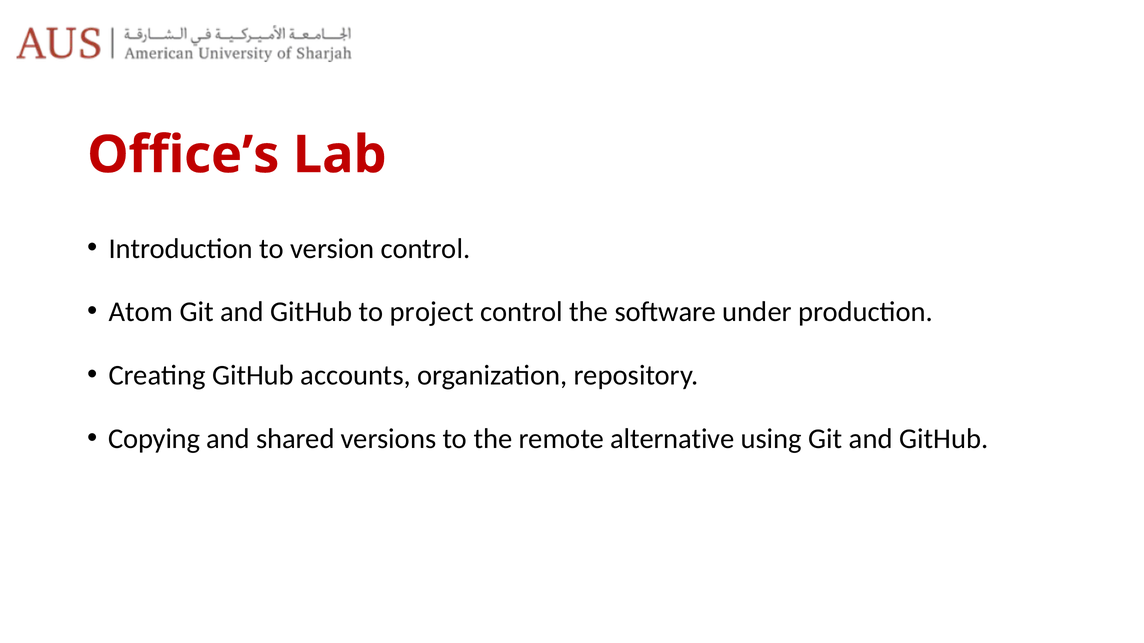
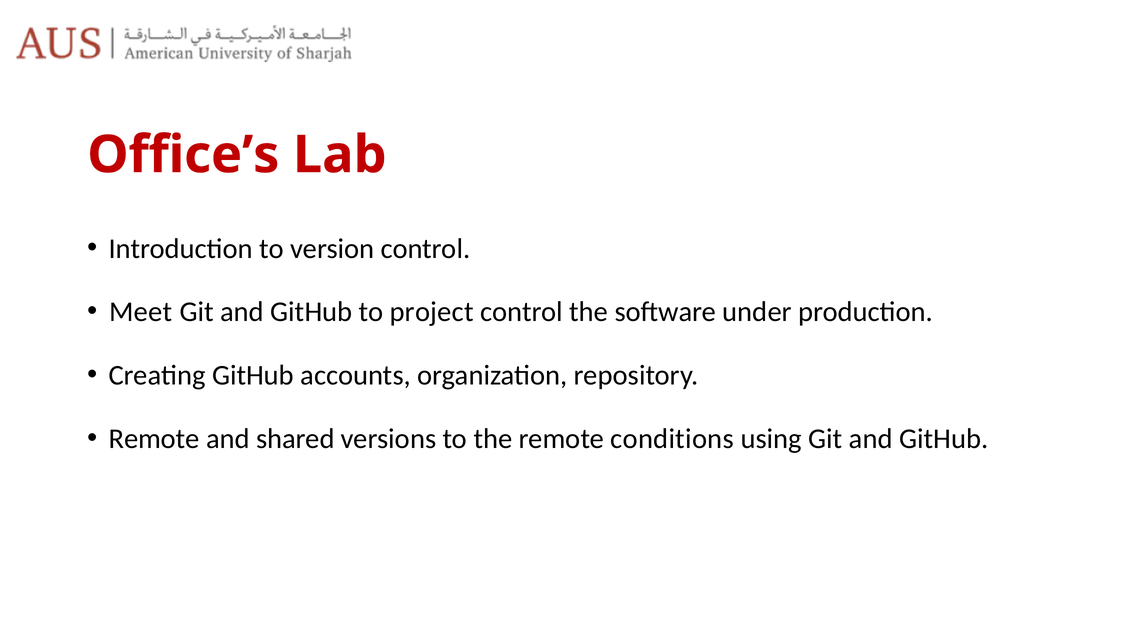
Atom: Atom -> Meet (141, 312)
Copying: Copying -> Remote (154, 439)
alternative: alternative -> conditions (672, 439)
